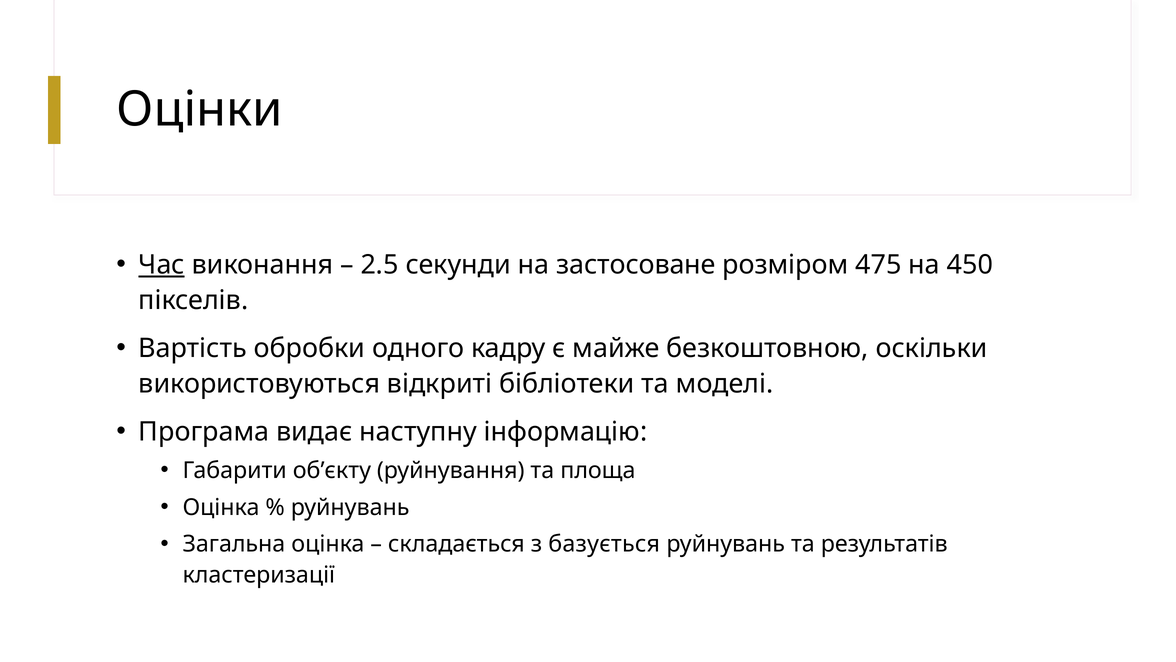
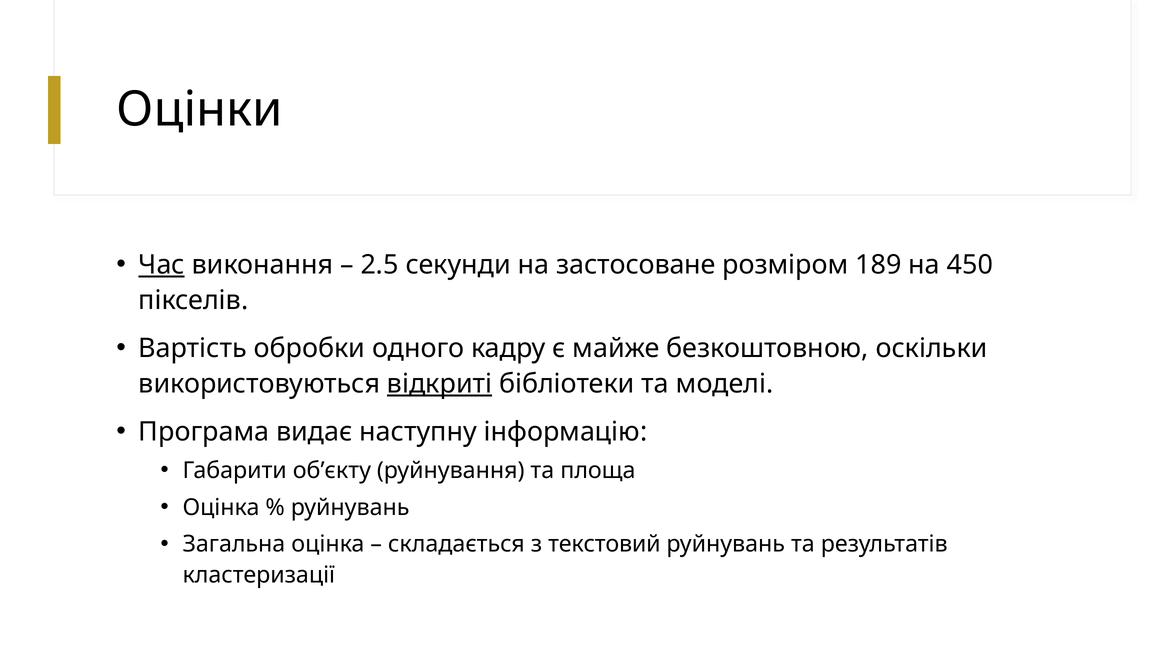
475: 475 -> 189 (878, 265)
відкриті underline: none -> present (440, 384)
базується: базується -> текстовий (604, 544)
